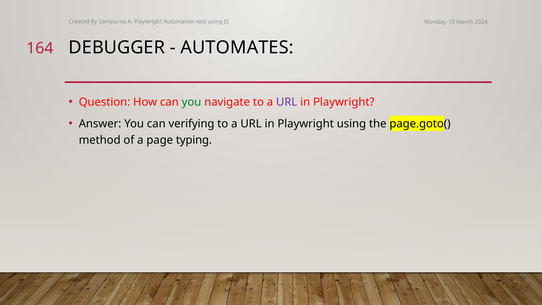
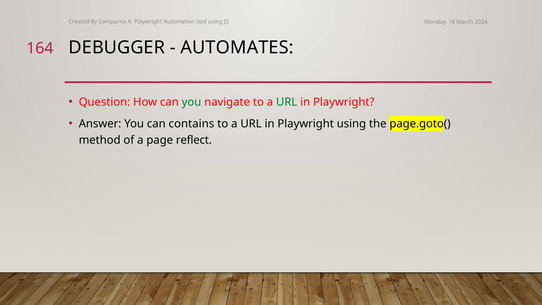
URL colour: purple -> green (287, 102)
verifying: verifying -> contains (191, 124)
typing: typing -> reflect (194, 140)
